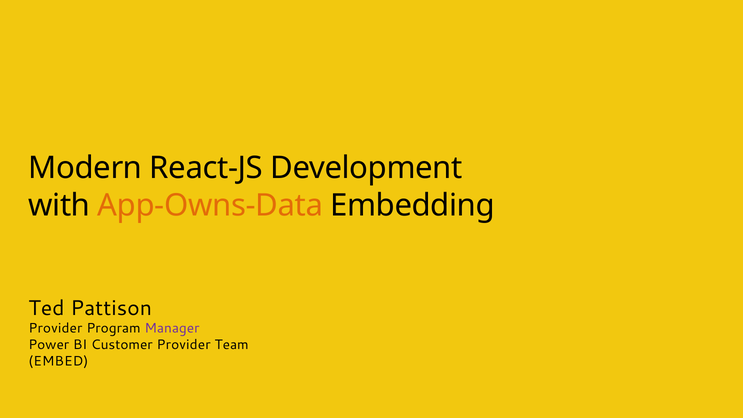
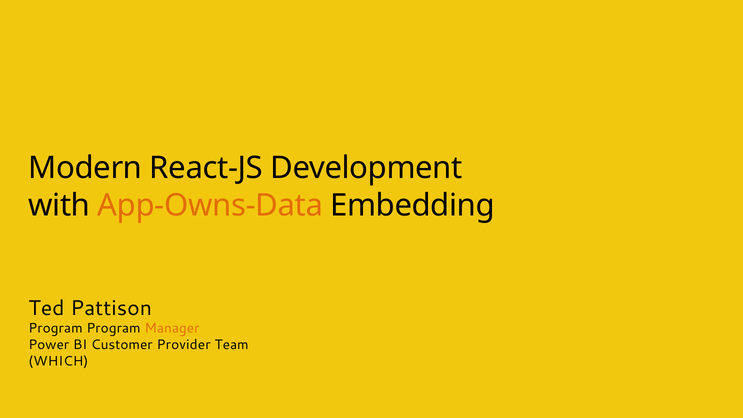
Provider: Provider -> Program (56, 328)
Manager colour: purple -> orange (172, 328)
EMBED: EMBED -> WHICH (58, 361)
